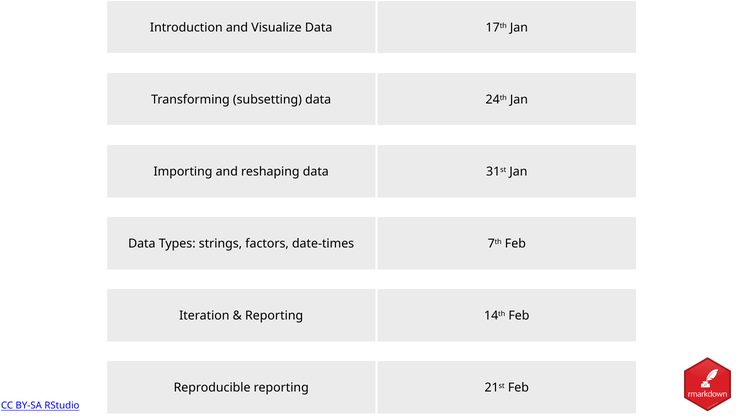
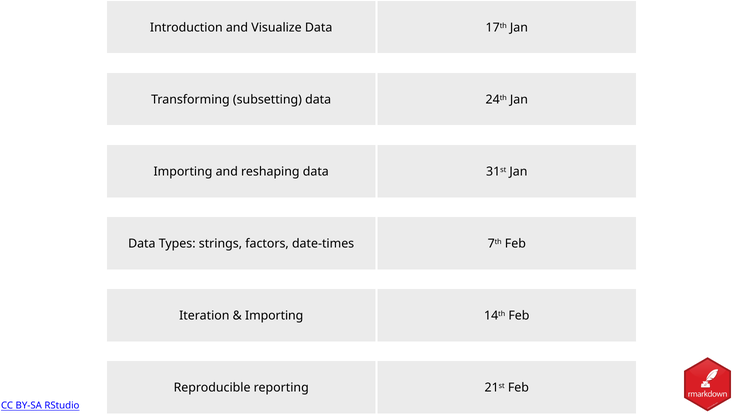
Reporting: Reporting -> Importing (274, 316)
